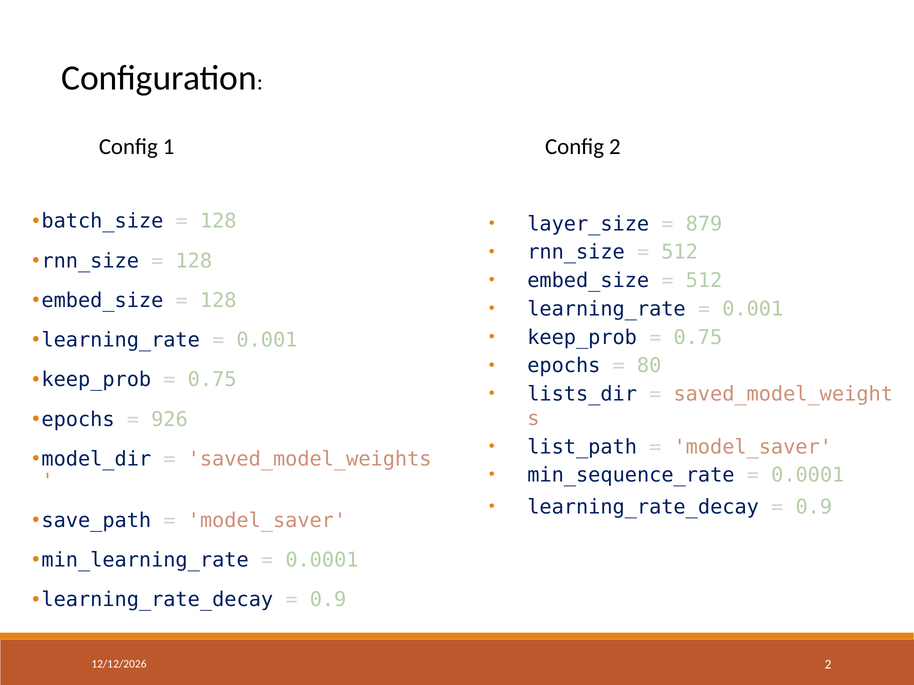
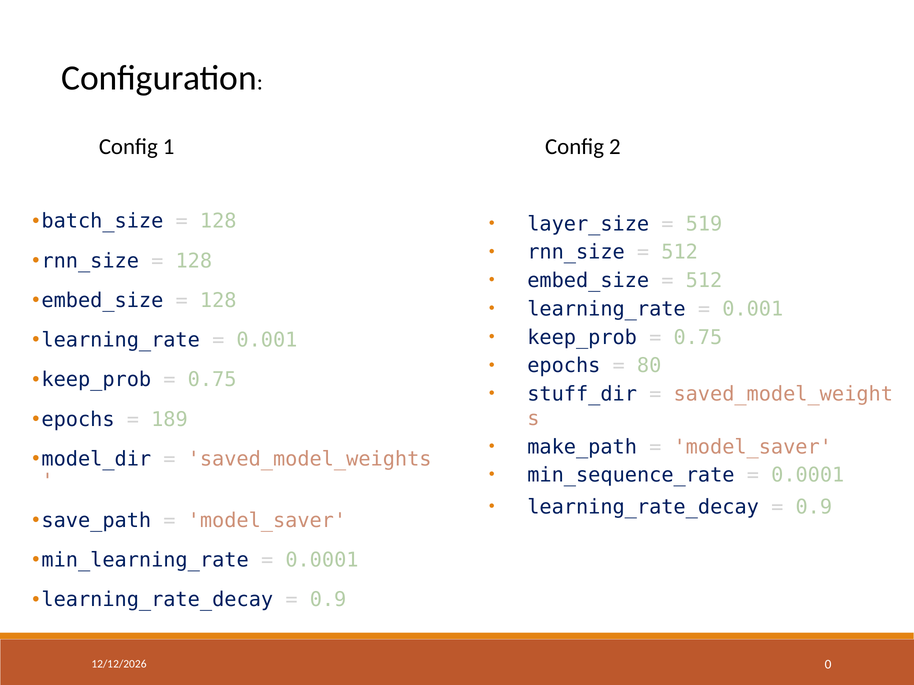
879: 879 -> 519 (704, 224)
lists_dir: lists_dir -> stuff_dir (582, 394)
926: 926 -> 189 (169, 420)
list_path: list_path -> make_path (582, 447)
2: 2 -> 0 (828, 665)
